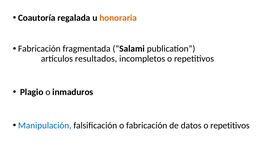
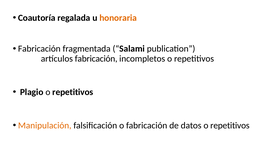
artículos resultados: resultados -> fabricación (96, 59)
Plagio o inmaduros: inmaduros -> repetitivos (73, 92)
Manipulación colour: blue -> orange (45, 126)
